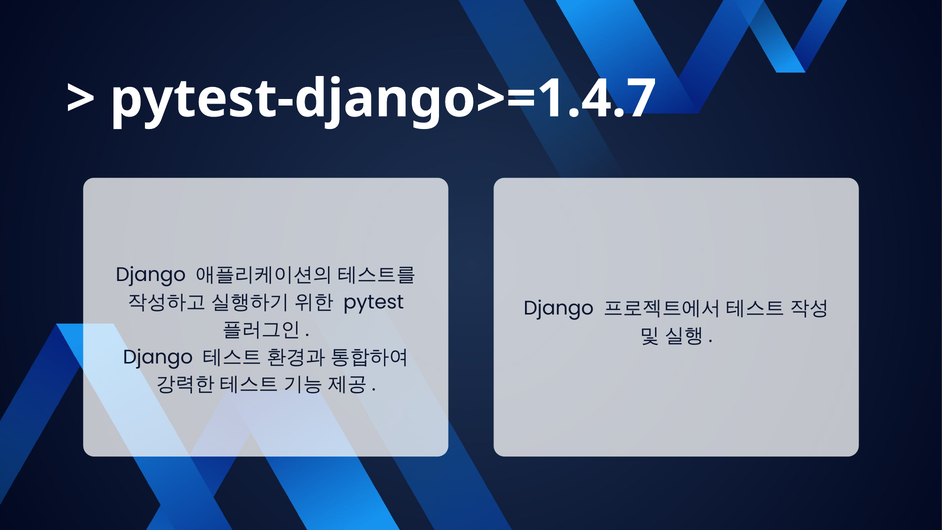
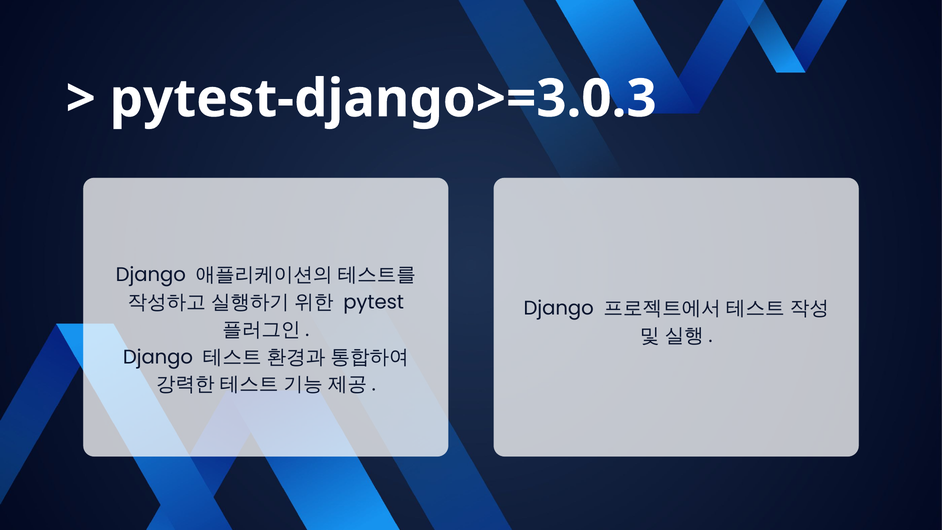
pytest-django>=1.4.7: pytest-django>=1.4.7 -> pytest-django>=3.0.3 (383, 99)
